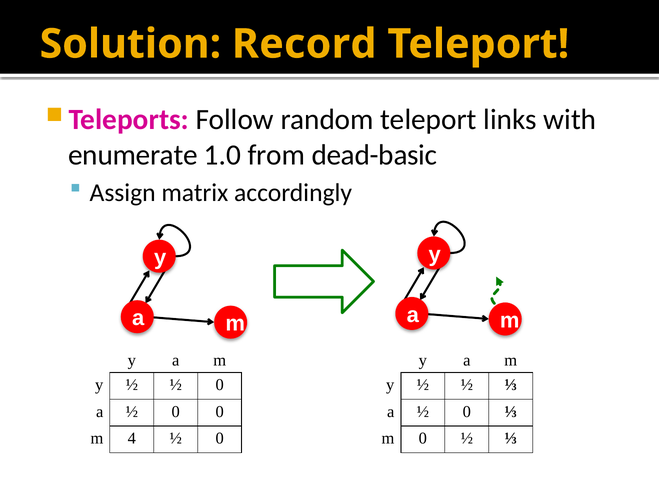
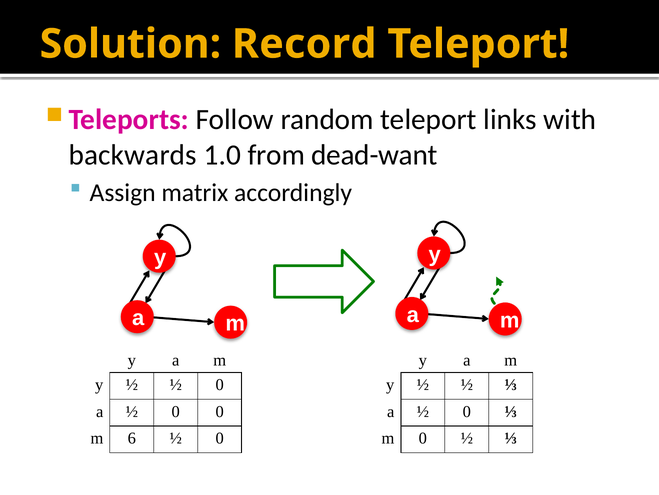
enumerate: enumerate -> backwards (133, 155)
dead-basic: dead-basic -> dead-want (374, 155)
4: 4 -> 6 (132, 438)
